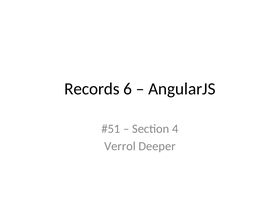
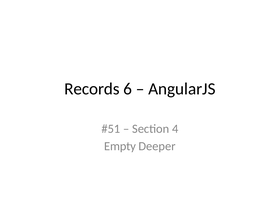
Verrol: Verrol -> Empty (120, 146)
